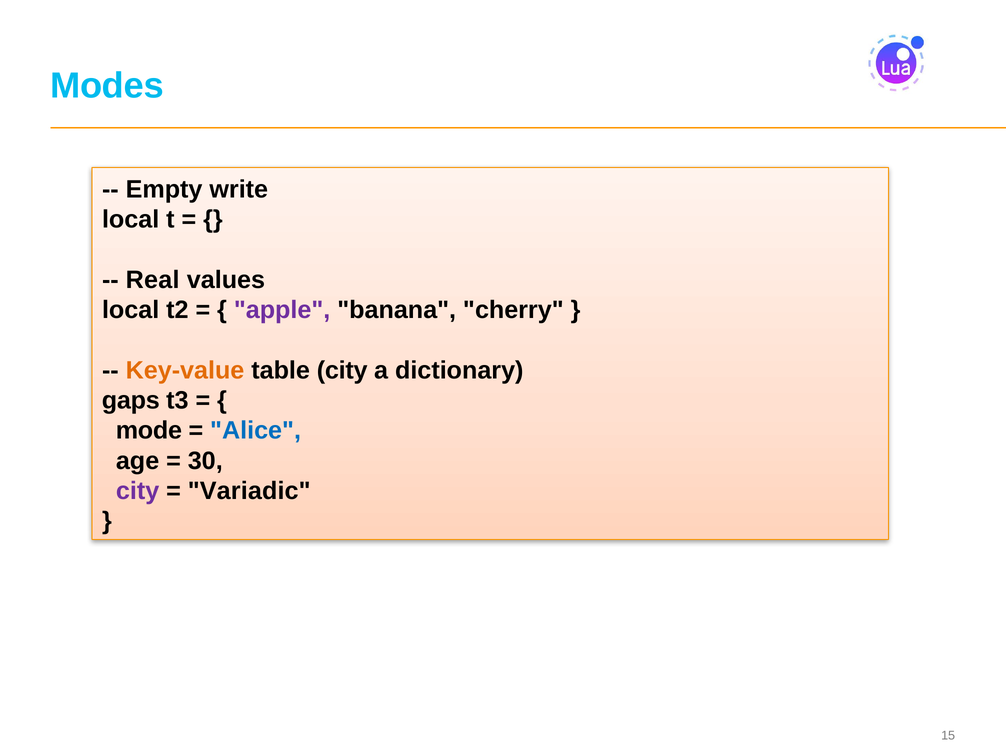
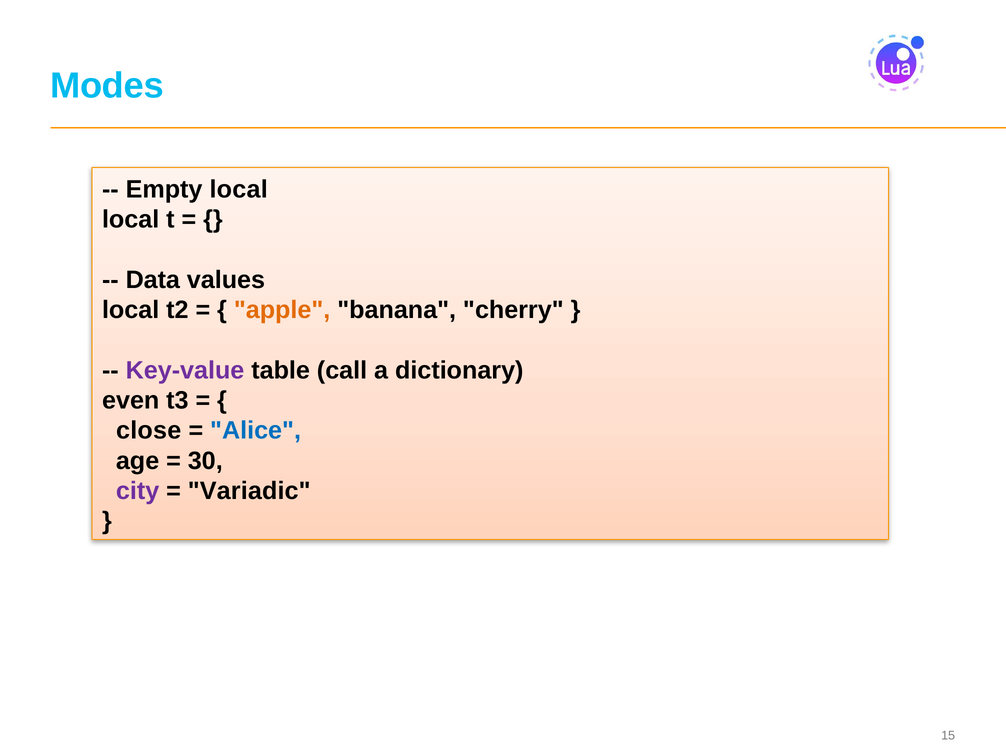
Empty write: write -> local (239, 189)
Real: Real -> Data (153, 280)
apple colour: purple -> orange (282, 310)
Key-value colour: orange -> purple (185, 370)
table city: city -> call (342, 370)
gaps: gaps -> even (131, 401)
mode: mode -> close (149, 431)
